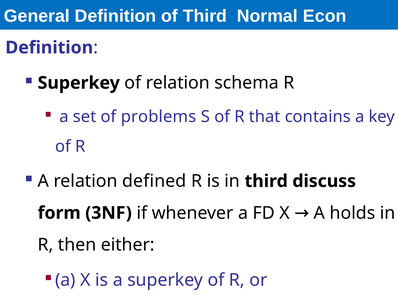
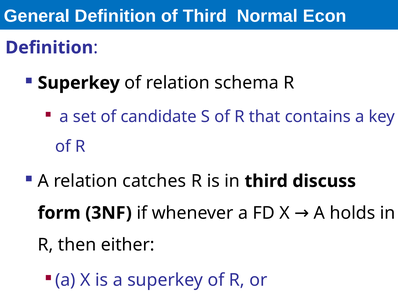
problems: problems -> candidate (159, 117)
defined: defined -> catches (154, 181)
